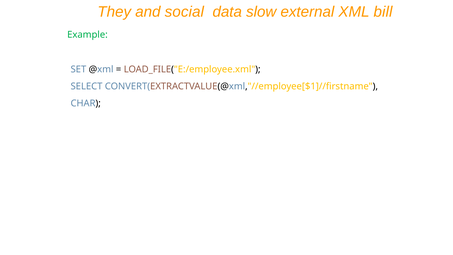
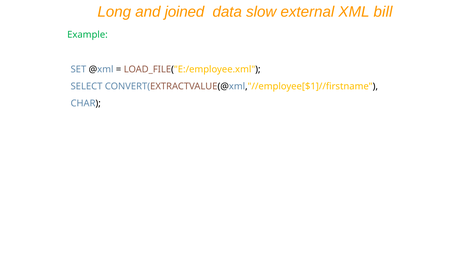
They: They -> Long (114, 12)
social: social -> joined (184, 12)
